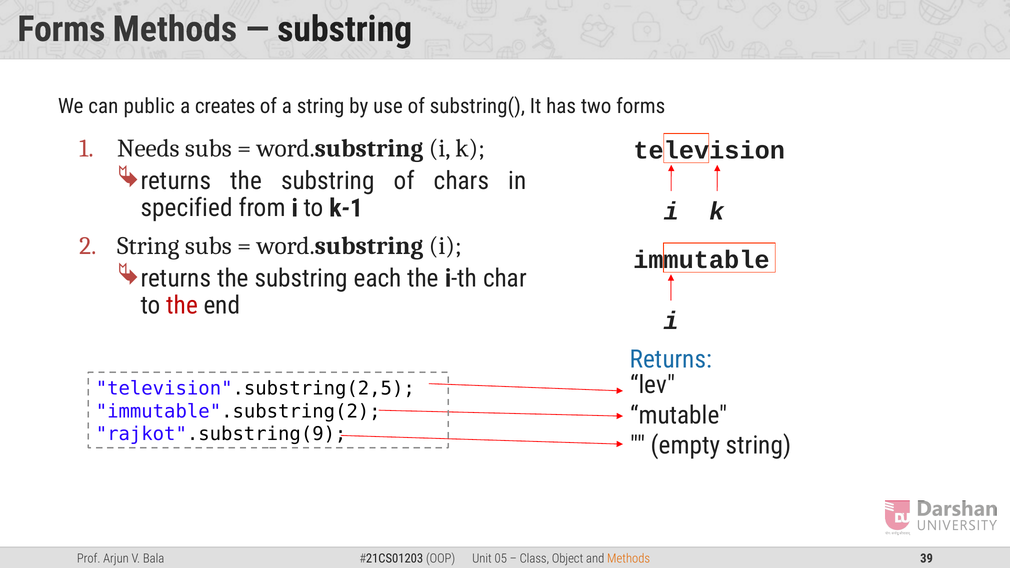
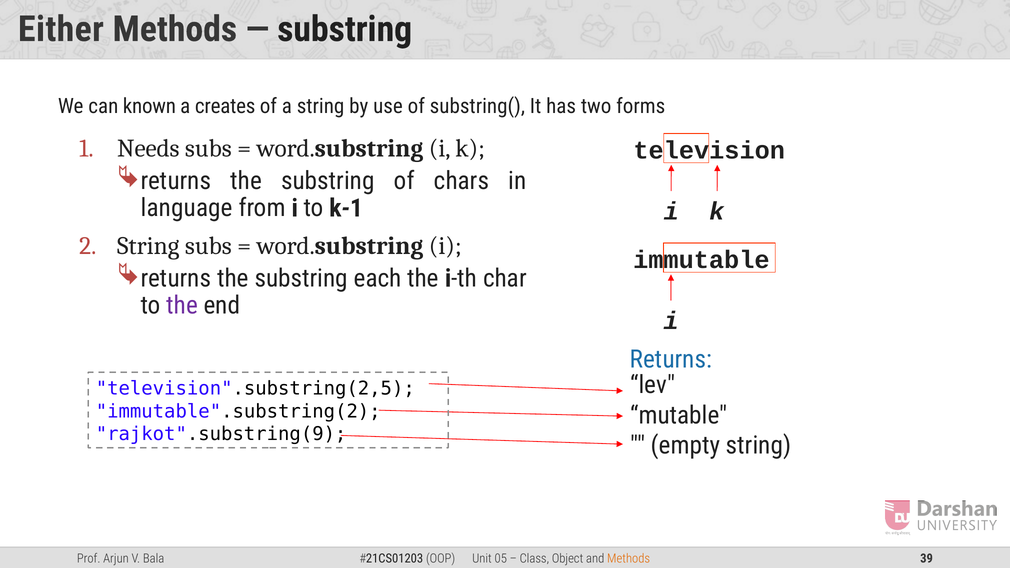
Forms: Forms -> Either (61, 29)
public: public -> known (149, 106)
specified: specified -> language (187, 208)
the colour: red -> purple (182, 306)
